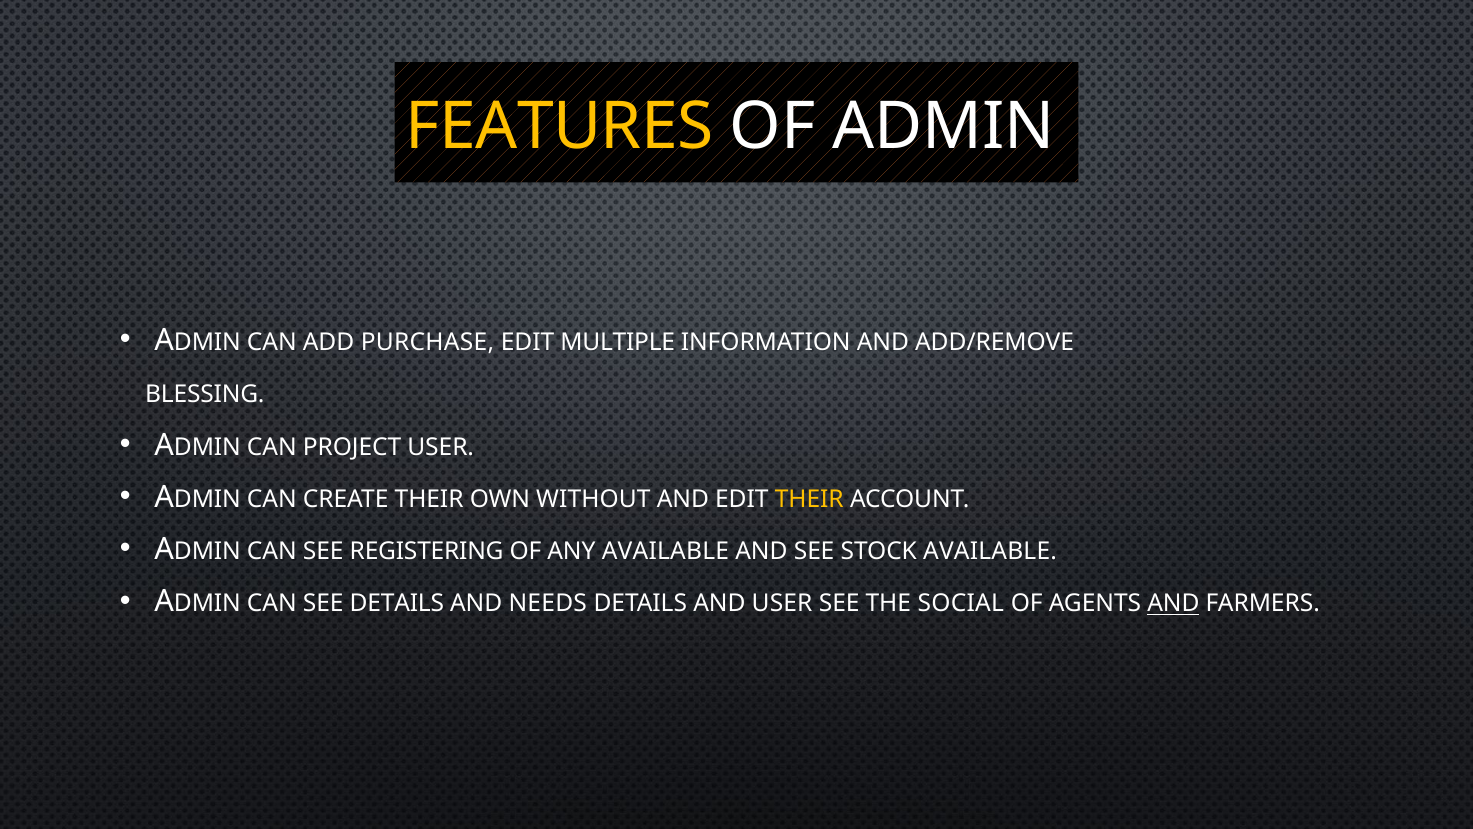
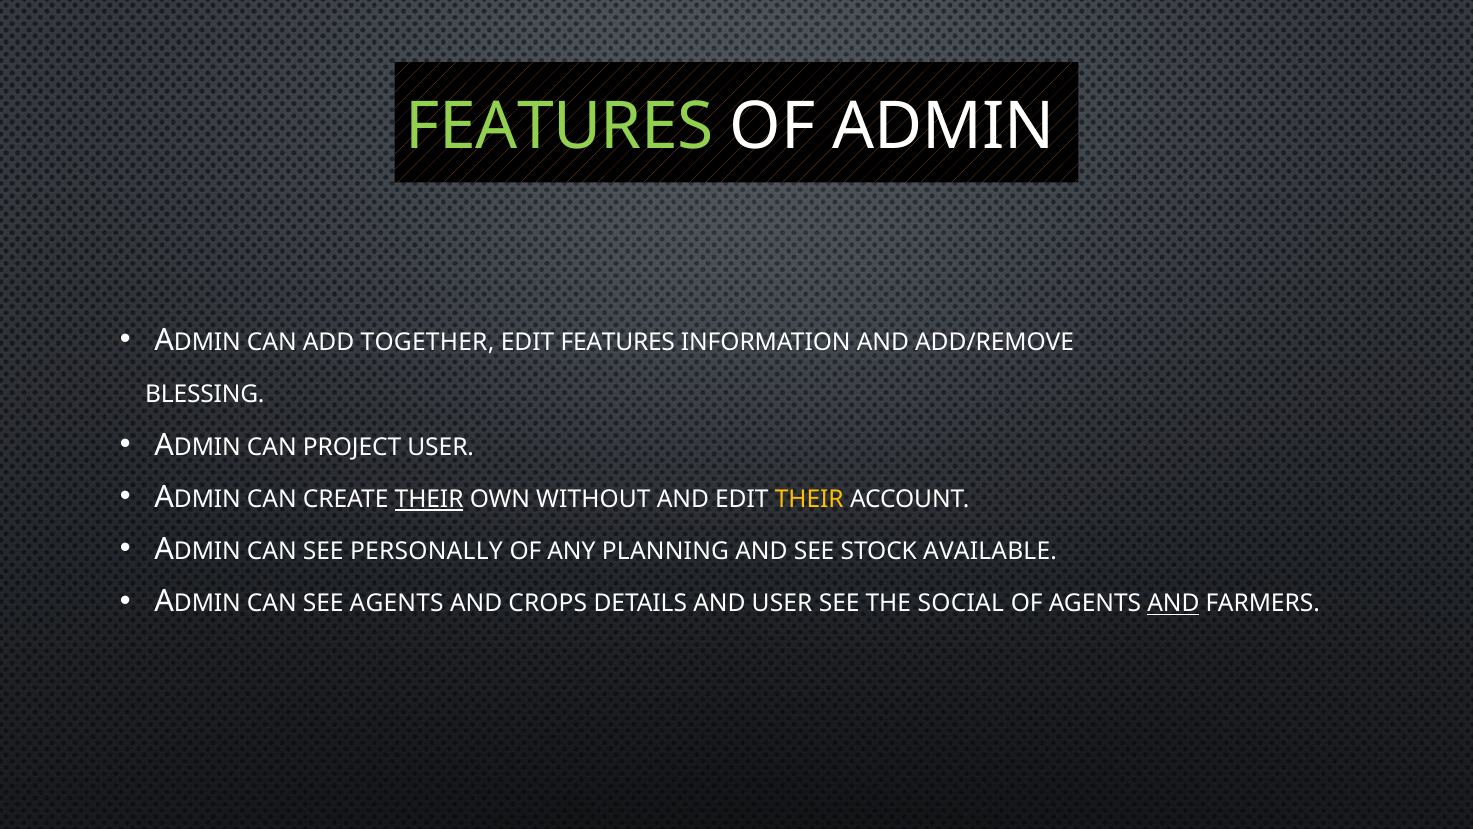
FEATURES colour: yellow -> light green (560, 127)
PURCHASE: PURCHASE -> TOGETHER (427, 342)
EDIT MULTIPLE: MULTIPLE -> FEATURES (618, 342)
THEIR underline: none -> present (429, 499)
REGISTERING: REGISTERING -> PERSONALLY (426, 551)
ANY AVAILABLE: AVAILABLE -> PLANNING (665, 551)
SEE DETAILS: DETAILS -> AGENTS (397, 603)
NEEDS: NEEDS -> CROPS (548, 603)
